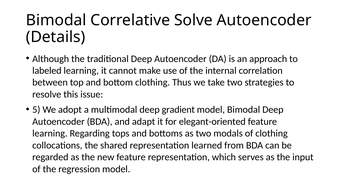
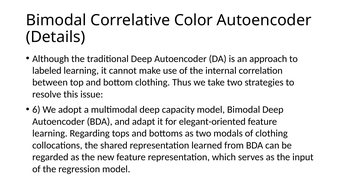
Solve: Solve -> Color (193, 20)
5: 5 -> 6 (36, 110)
gradient: gradient -> capacity (178, 110)
